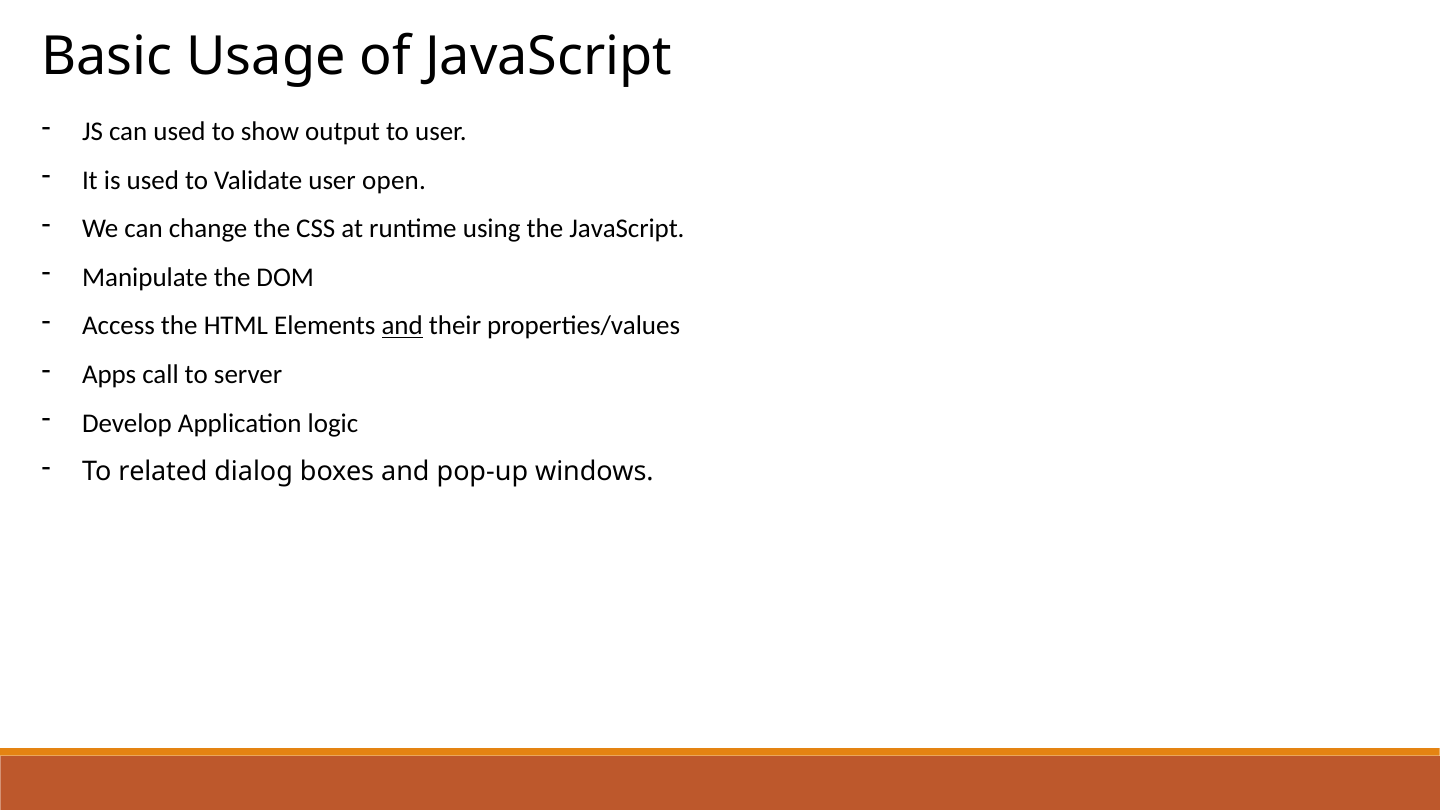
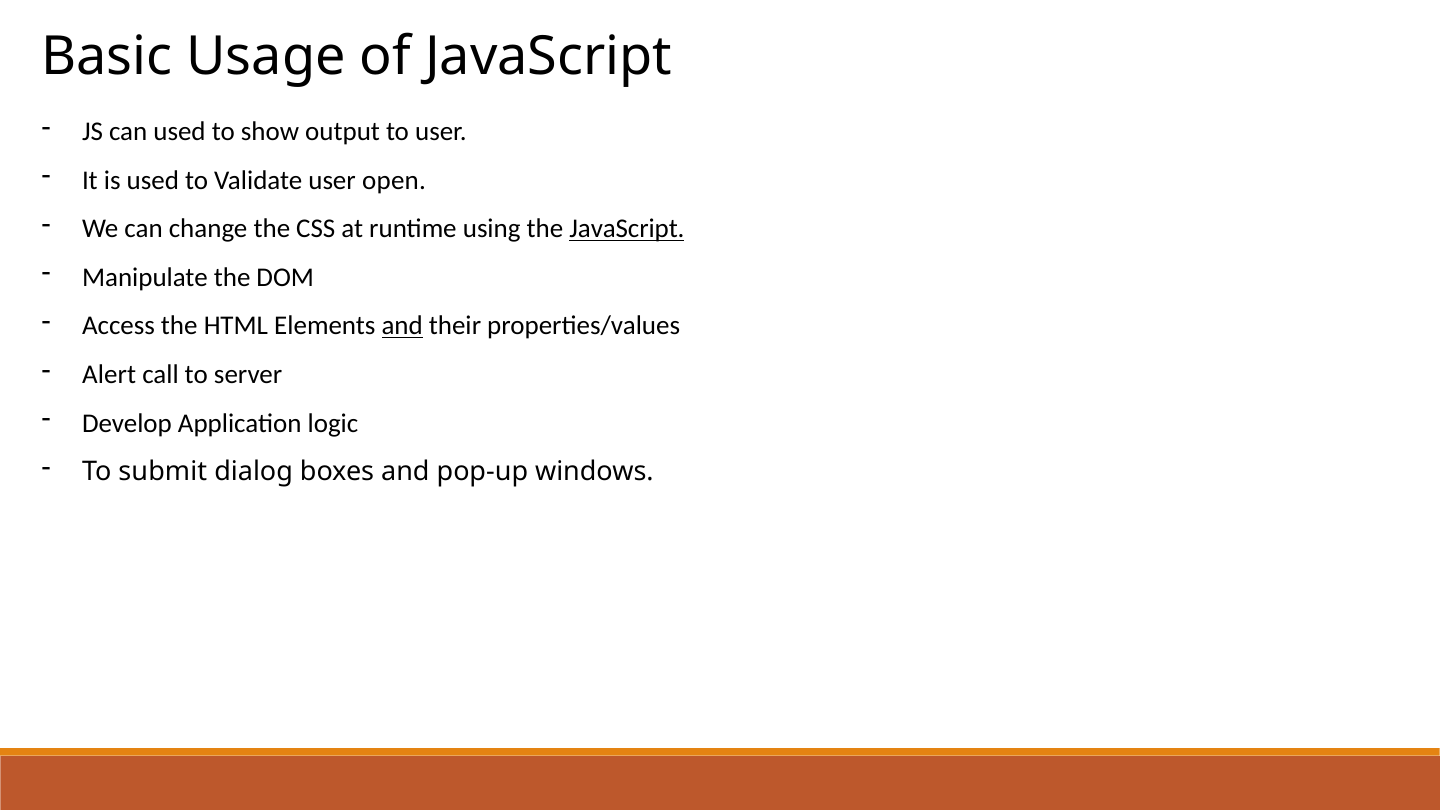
JavaScript underline: none -> present (627, 229)
Apps: Apps -> Alert (109, 375)
related: related -> submit (163, 472)
